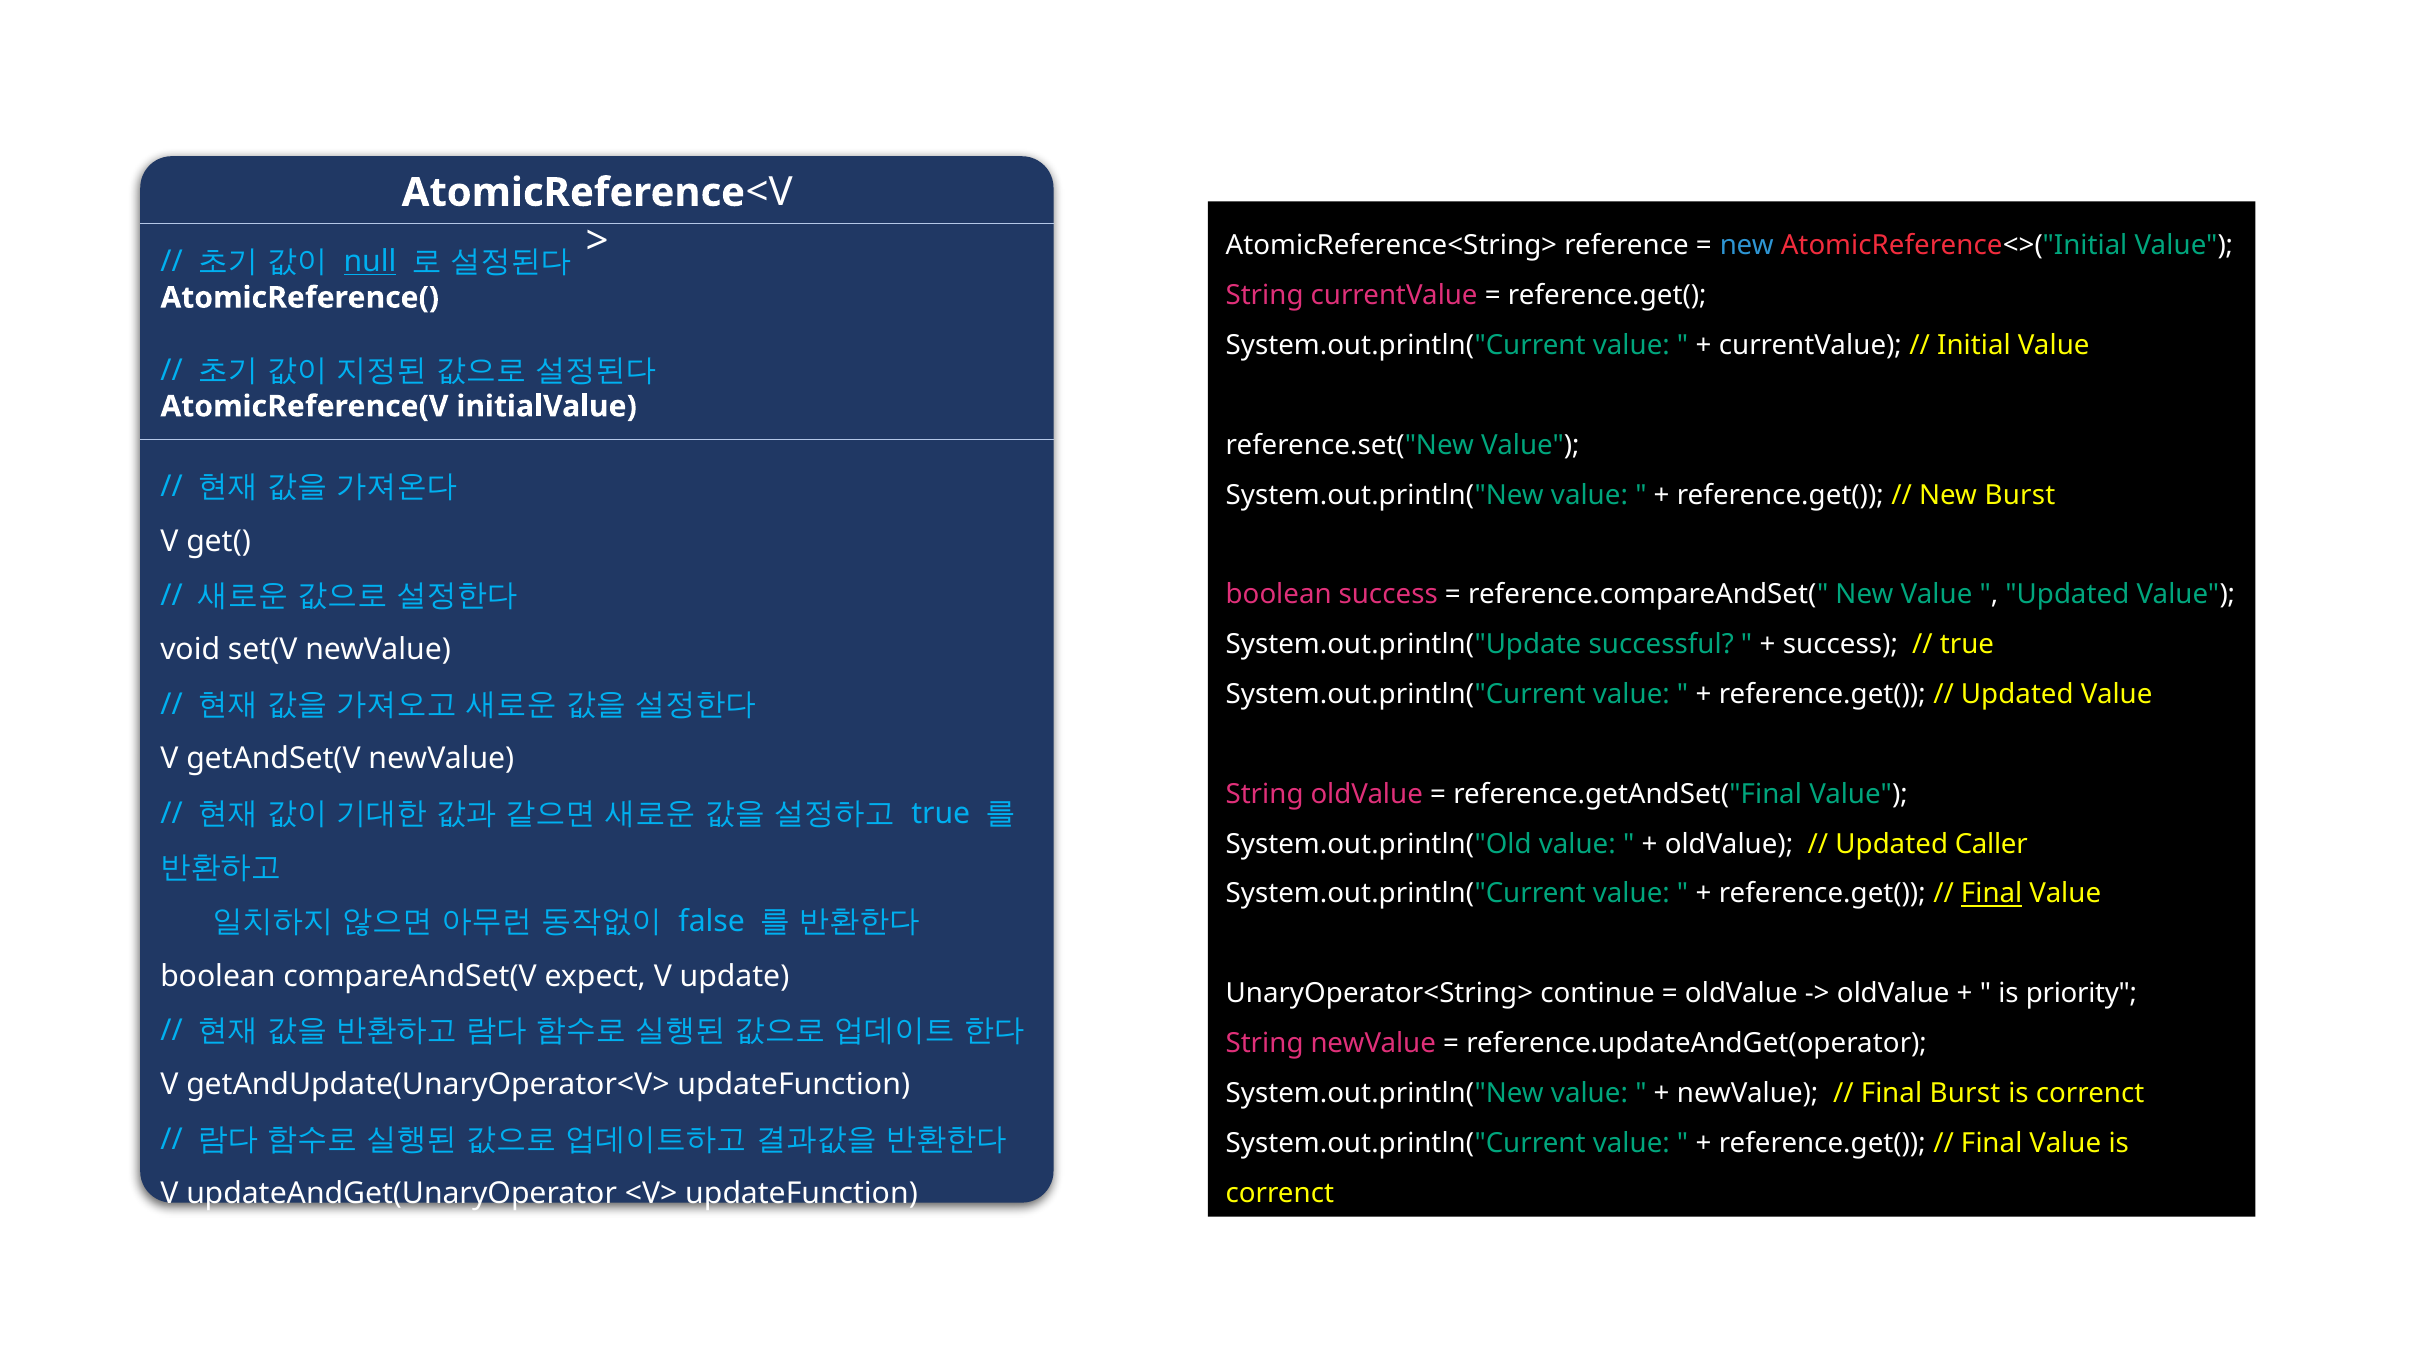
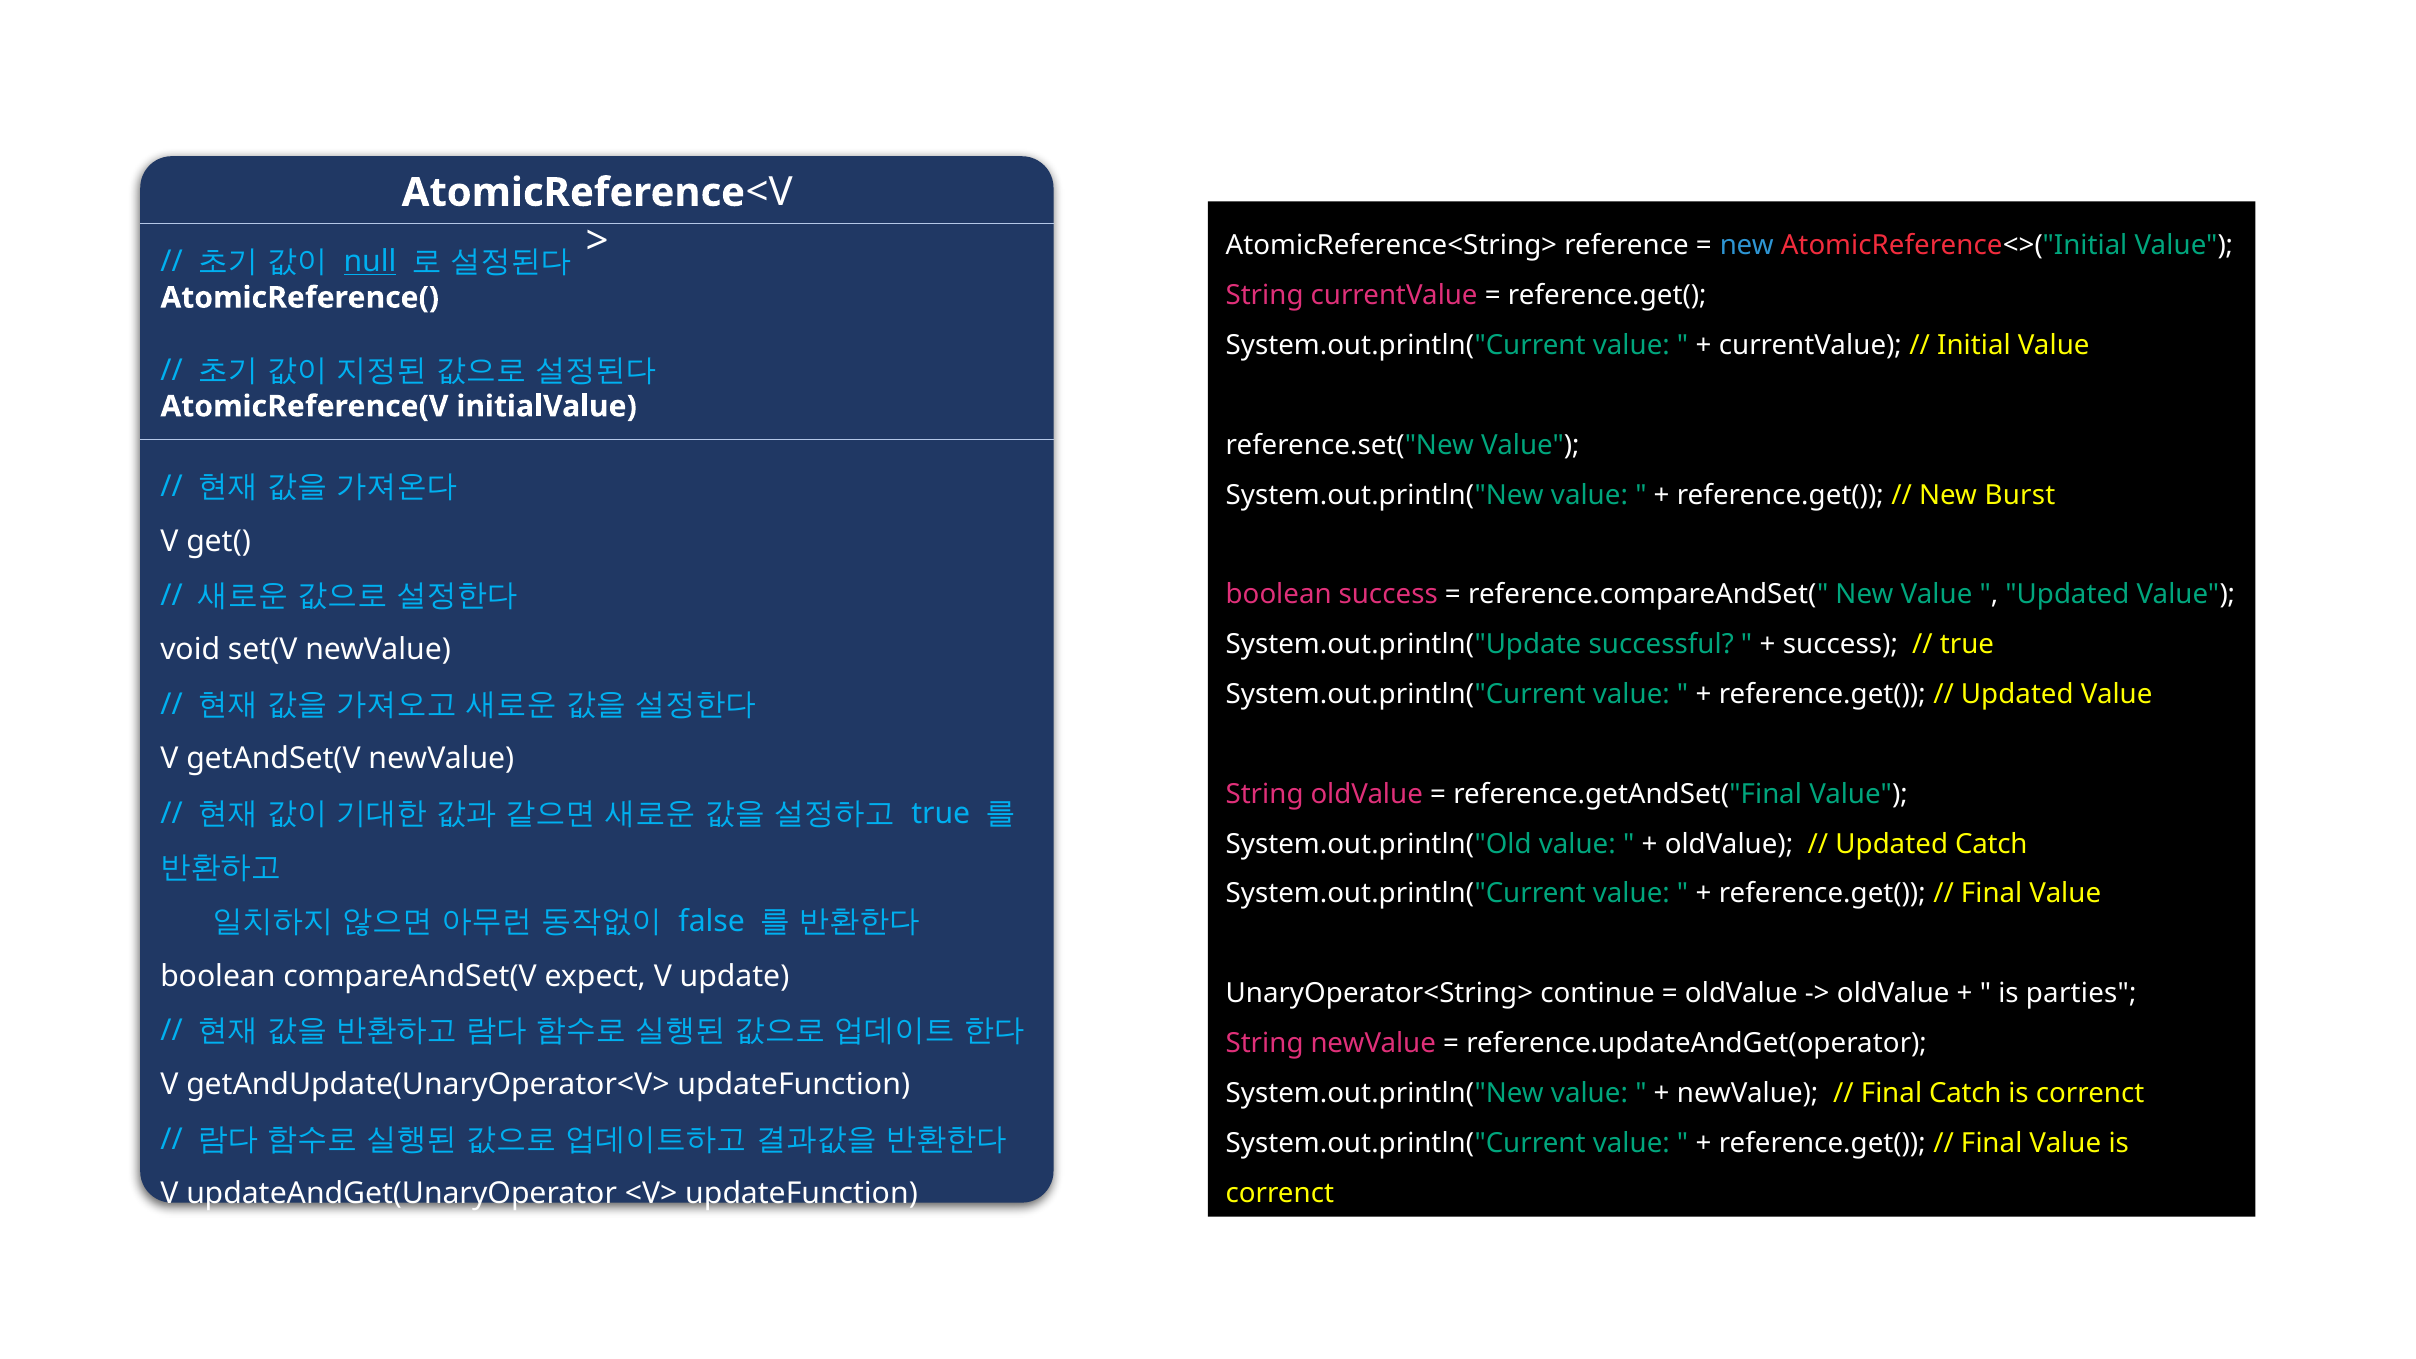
Updated Caller: Caller -> Catch (1991, 844)
Final underline: present -> none (1992, 894)
priority: priority -> parties (2081, 994)
Final Burst: Burst -> Catch (1965, 1093)
